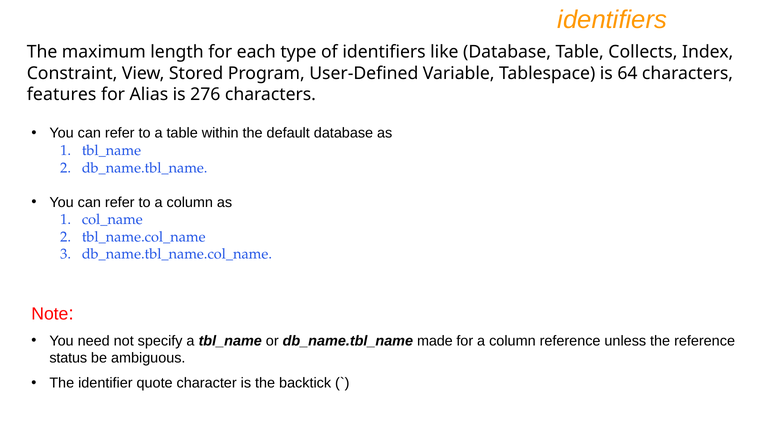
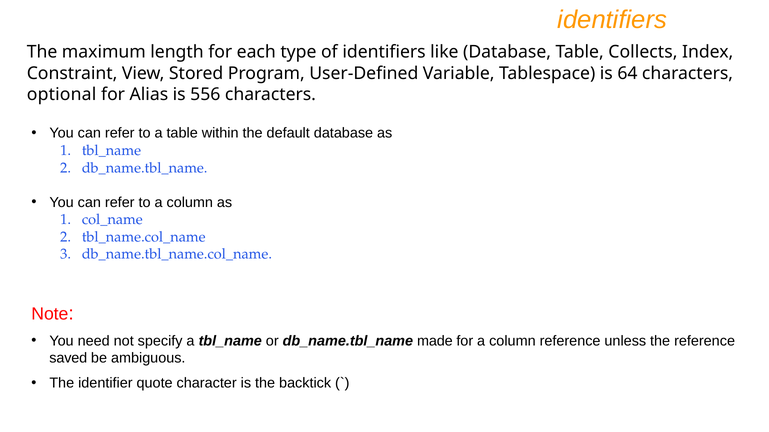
features: features -> optional (62, 94)
276: 276 -> 556 (205, 94)
status: status -> saved (68, 359)
